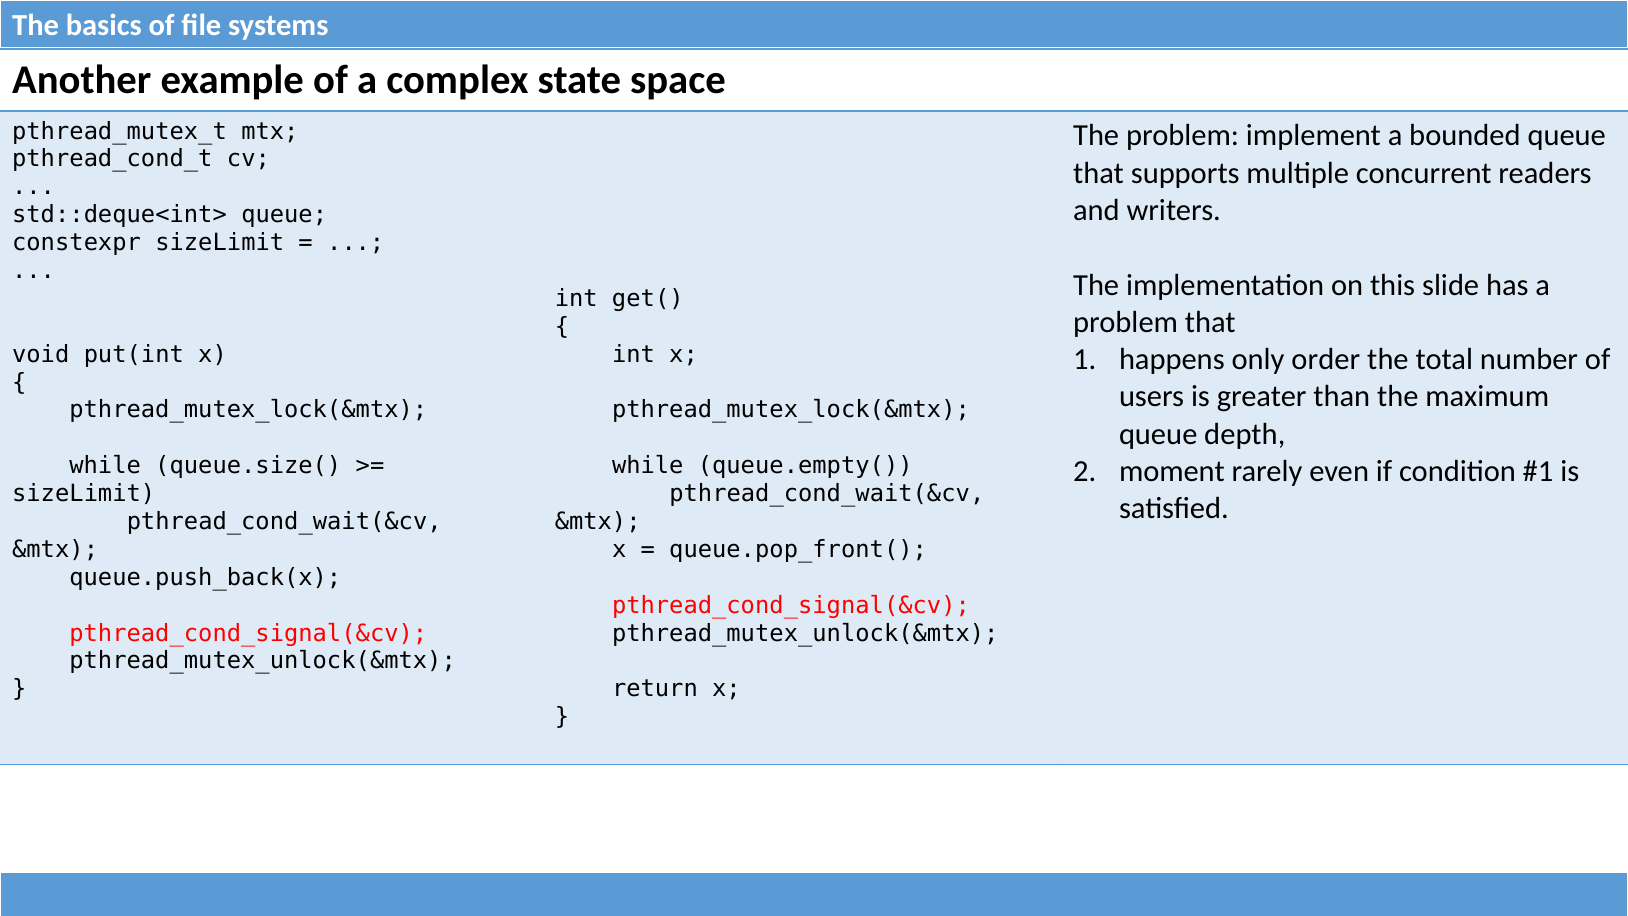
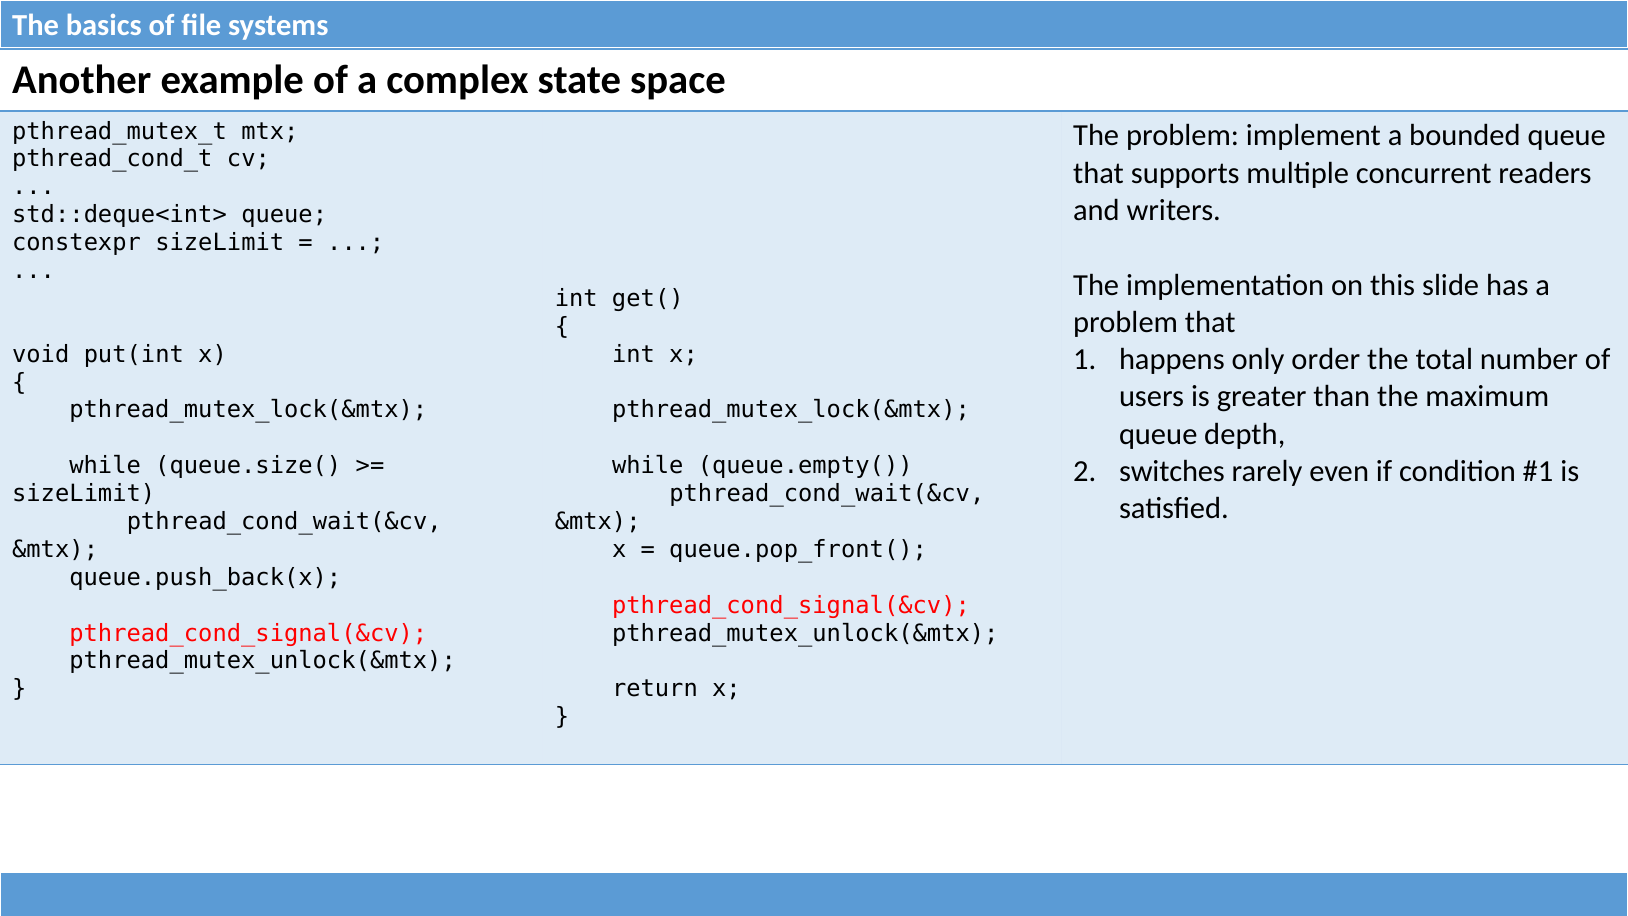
moment: moment -> switches (1172, 471)
